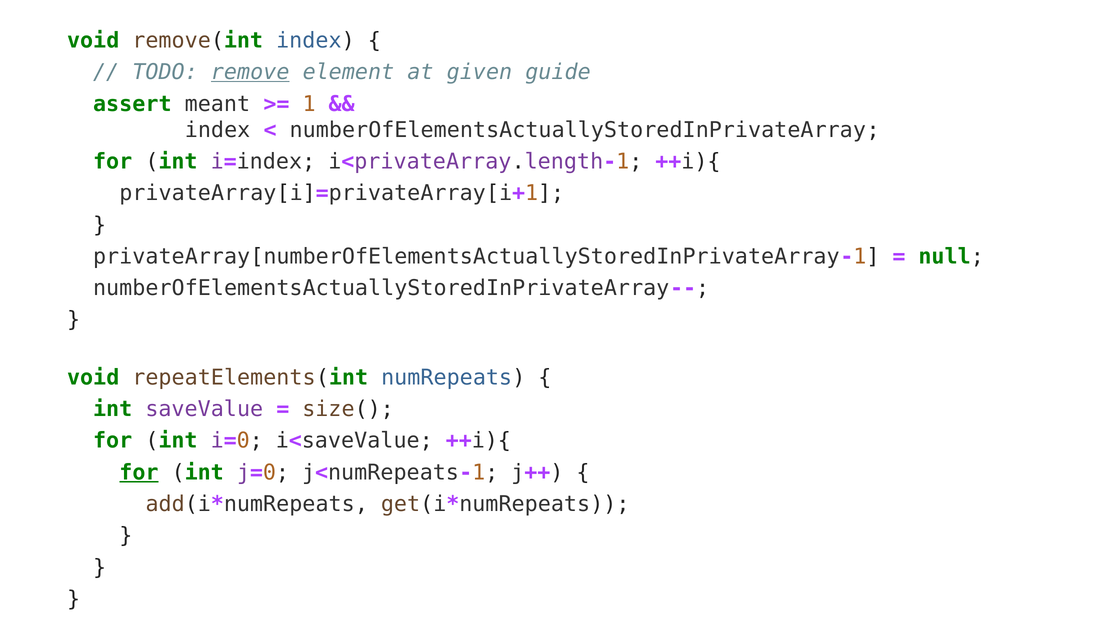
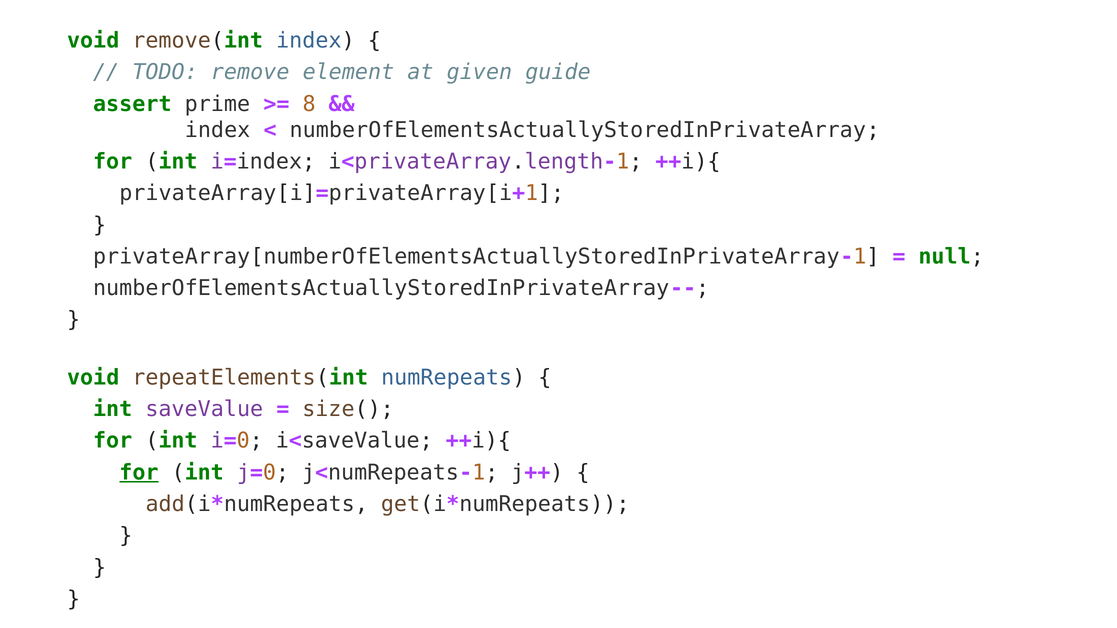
remove underline: present -> none (250, 72)
meant: meant -> prime (217, 104)
1: 1 -> 8 (309, 104)
